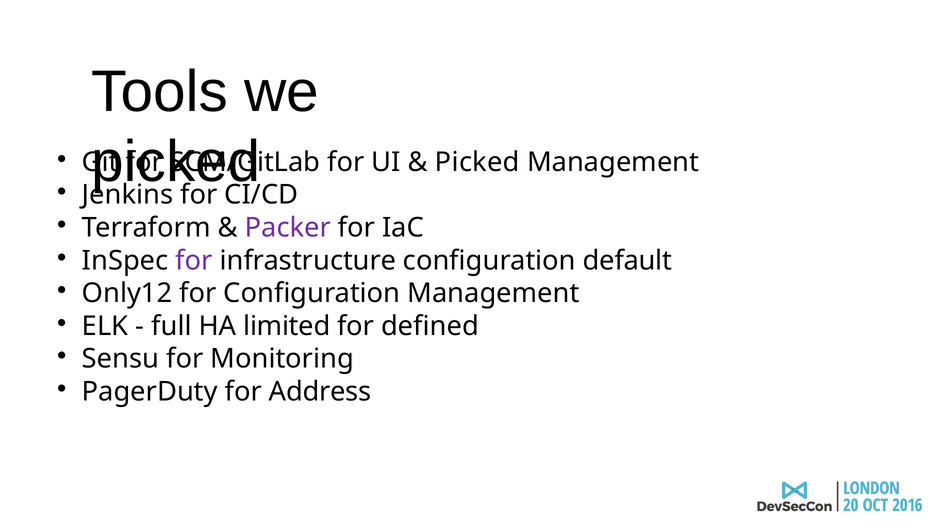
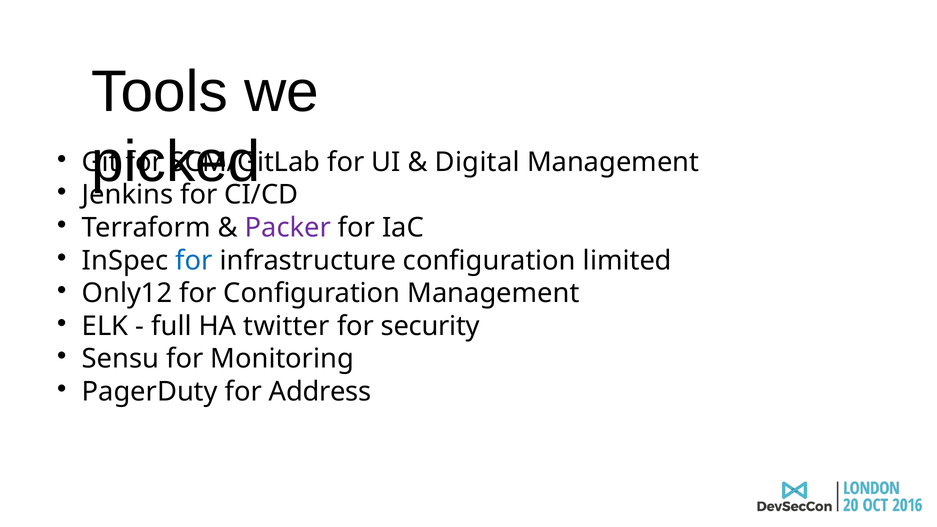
Picked: Picked -> Digital (477, 162)
for colour: purple -> blue (194, 261)
default: default -> limited (627, 261)
limited: limited -> twitter (287, 326)
defined: defined -> security (430, 326)
